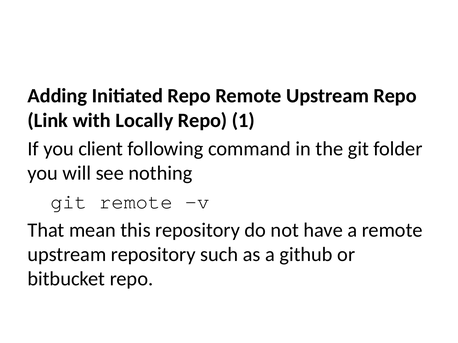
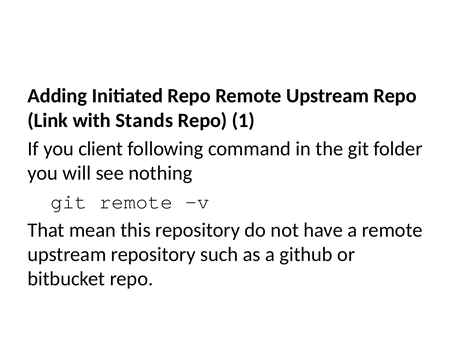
Locally: Locally -> Stands (144, 121)
